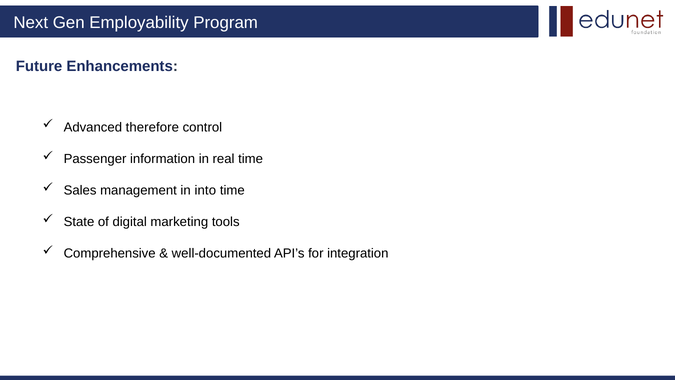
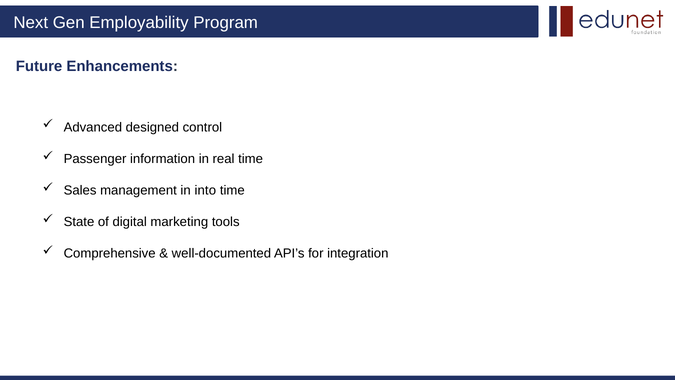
therefore: therefore -> designed (152, 127)
